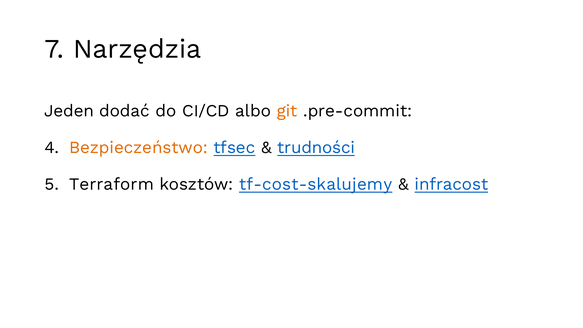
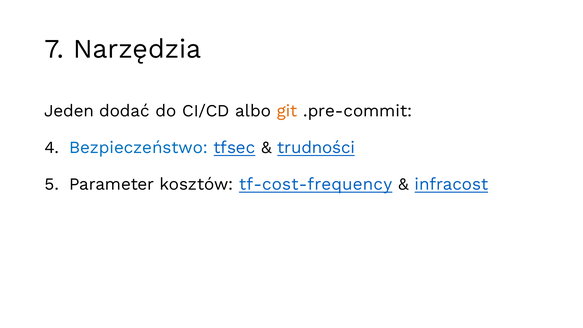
Bezpieczeństwo colour: orange -> blue (138, 148)
Terraform: Terraform -> Parameter (112, 184)
tf-cost-skalujemy: tf-cost-skalujemy -> tf-cost-frequency (316, 184)
